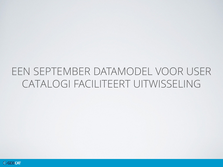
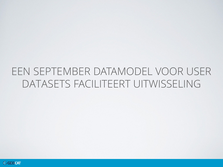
CATALOGI: CATALOGI -> DATASETS (46, 84)
